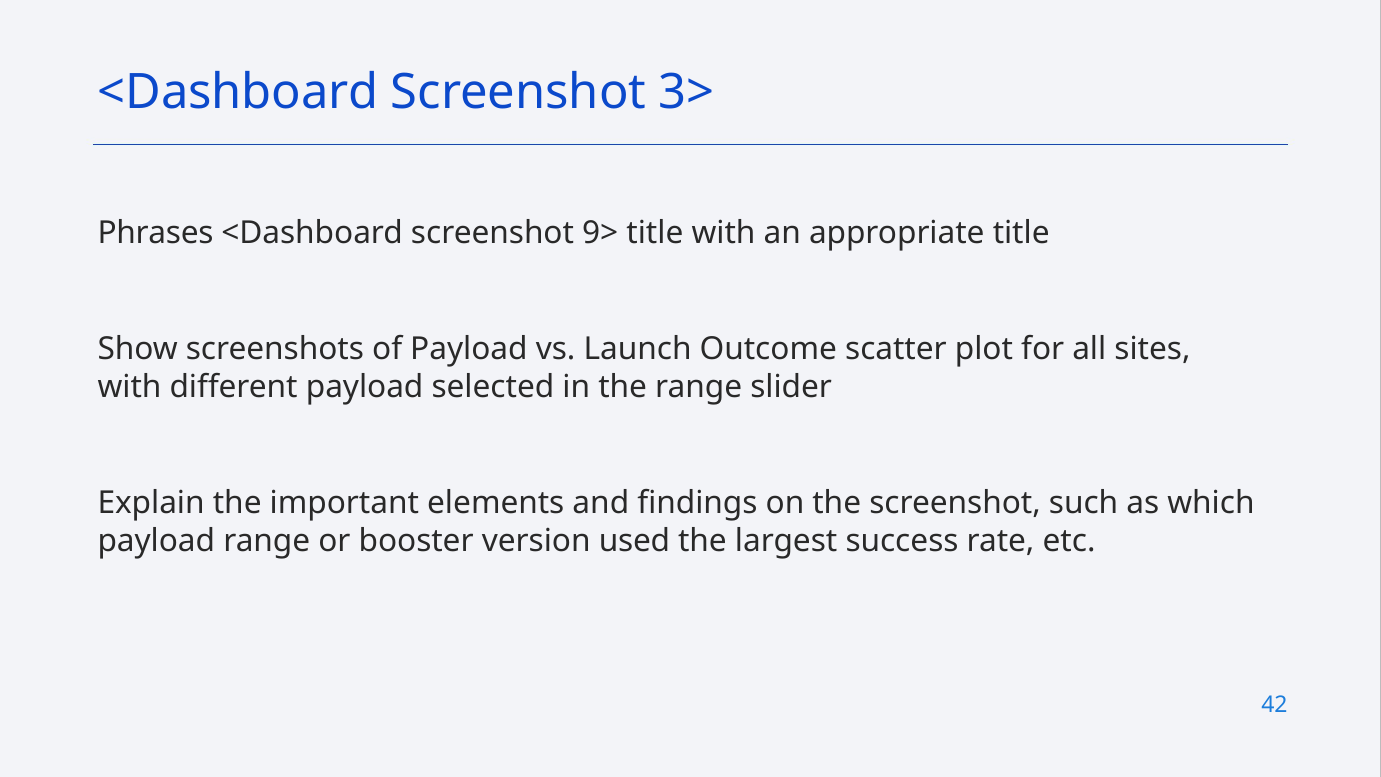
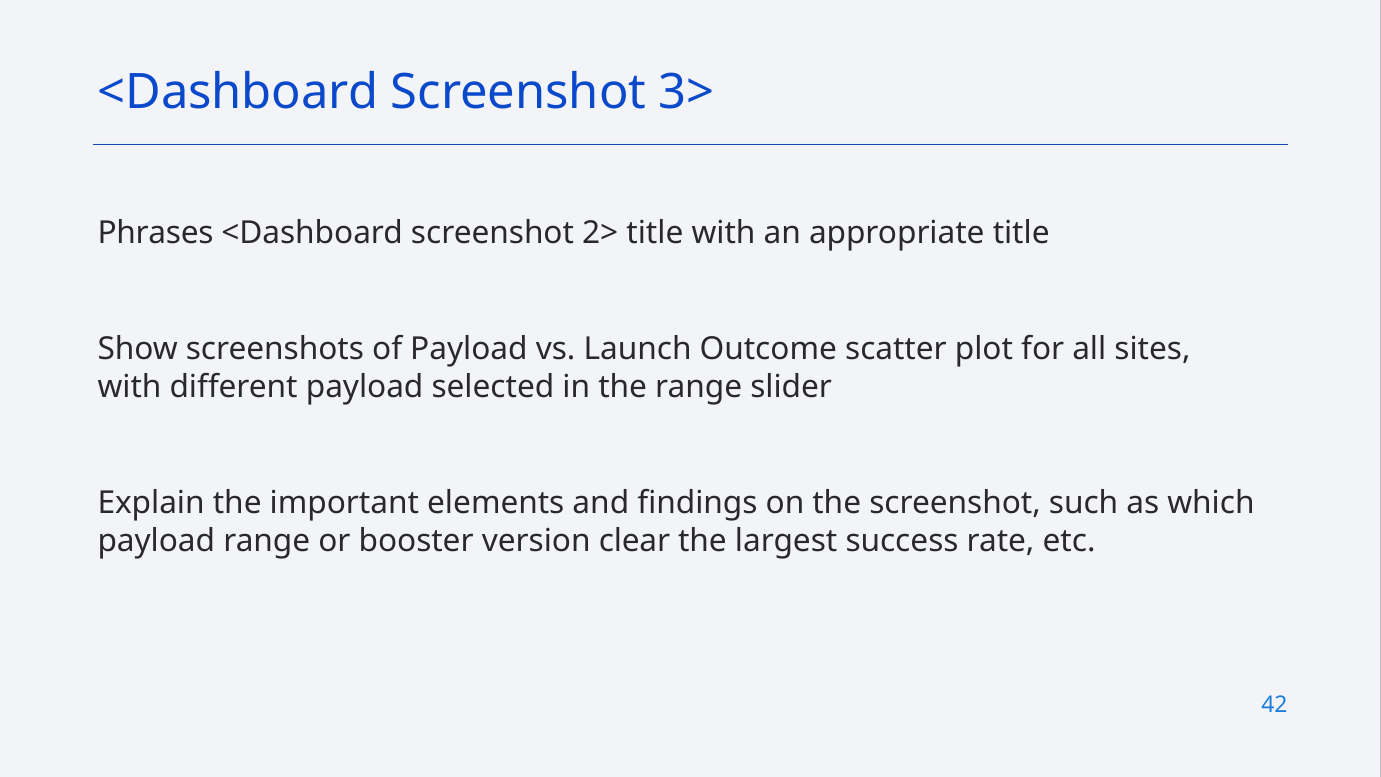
9>: 9> -> 2> (600, 233)
used: used -> clear (634, 541)
